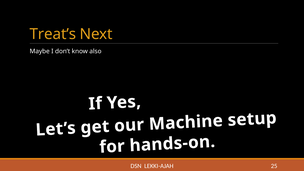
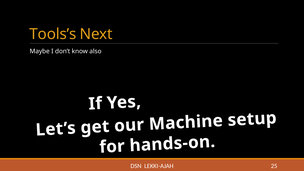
Treat’s: Treat’s -> Tools’s (53, 34)
